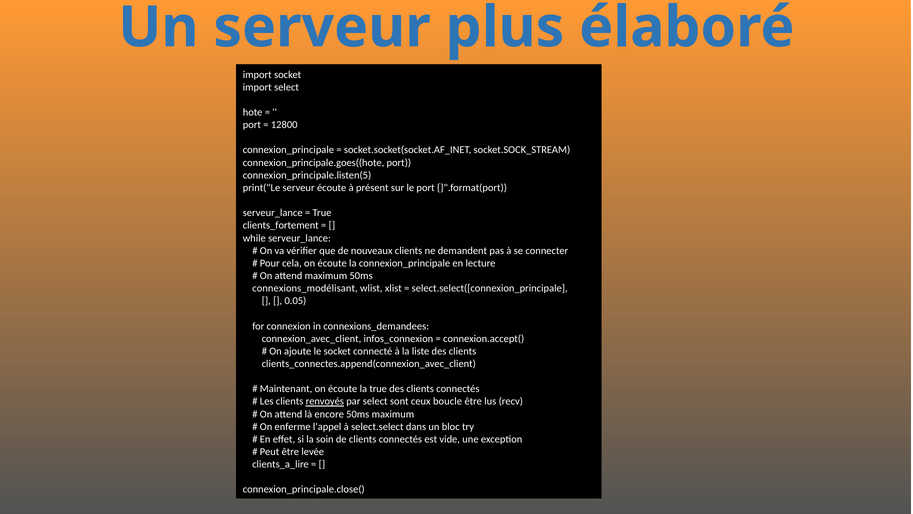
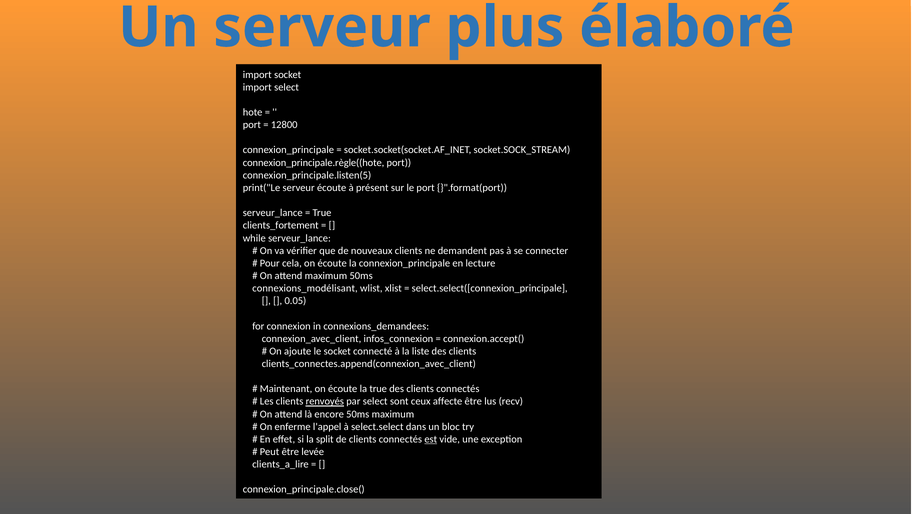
connexion_principale.goes((hote: connexion_principale.goes((hote -> connexion_principale.règle((hote (314, 162)
boucle: boucle -> affecte (448, 401)
soin: soin -> split (325, 439)
est underline: none -> present (431, 439)
